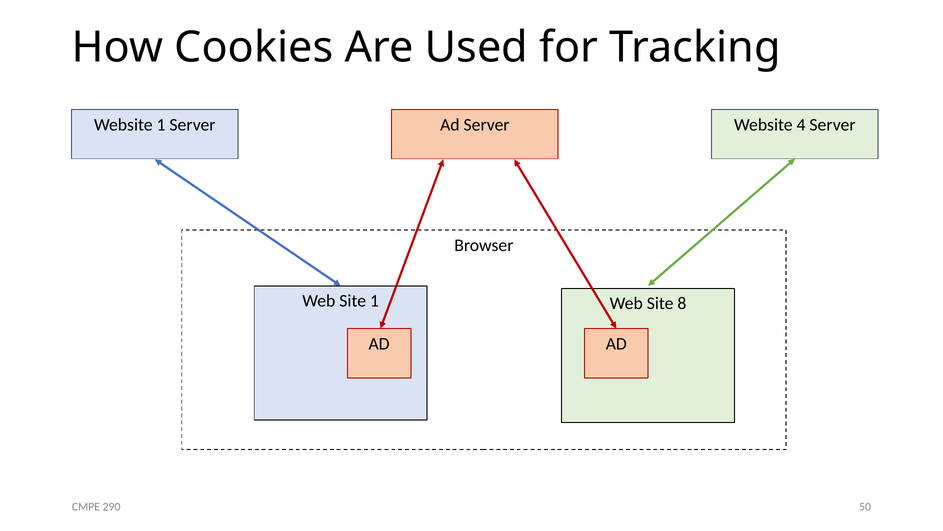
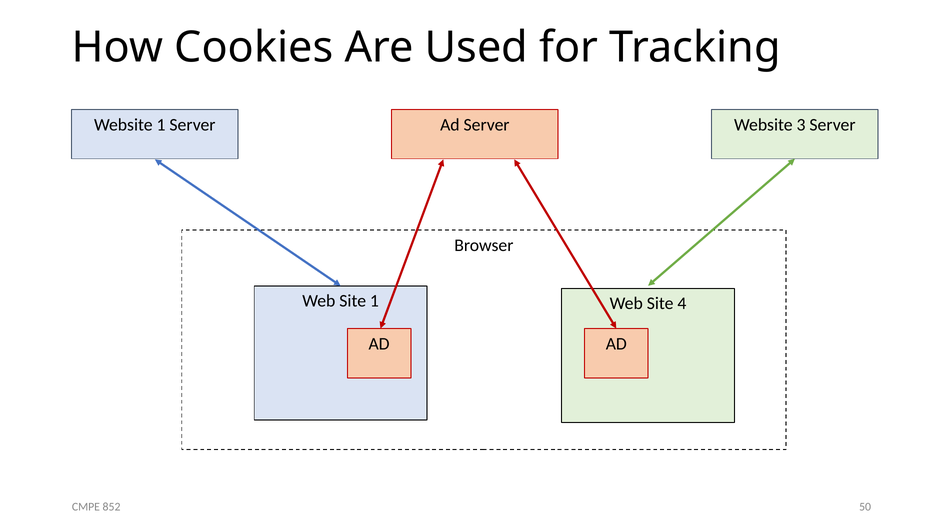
4: 4 -> 3 (801, 125)
8: 8 -> 4 (682, 303)
290: 290 -> 852 (112, 507)
